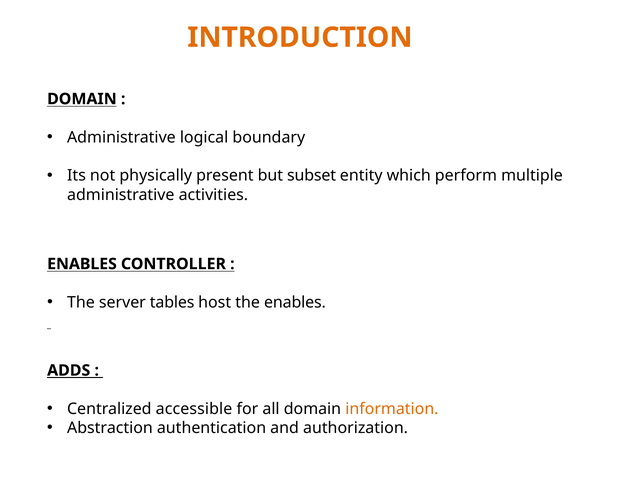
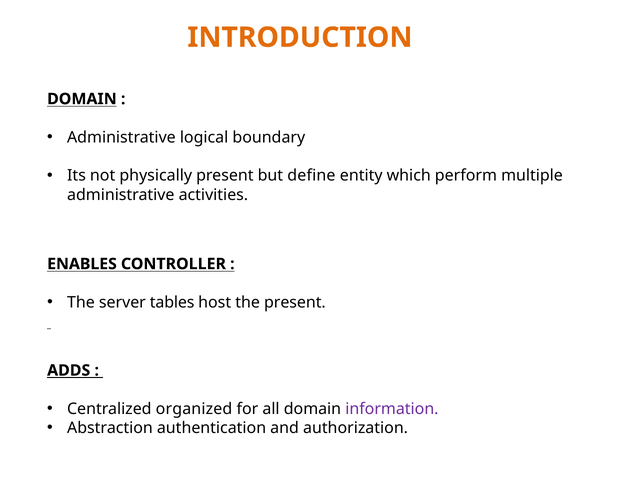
subset: subset -> define (311, 176)
the enables: enables -> present (295, 302)
accessible: accessible -> organized (194, 409)
information colour: orange -> purple (392, 409)
